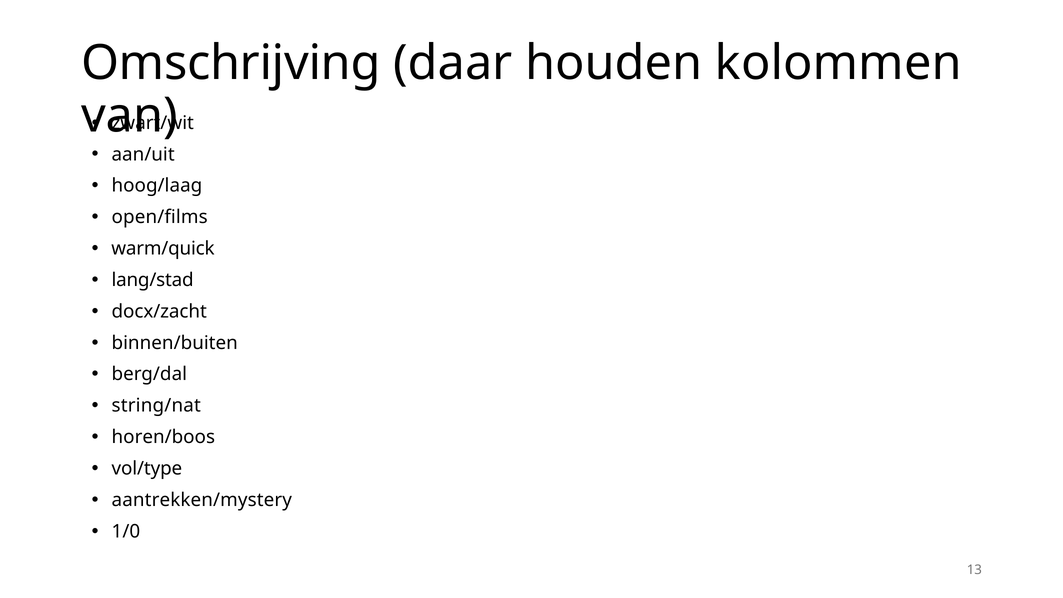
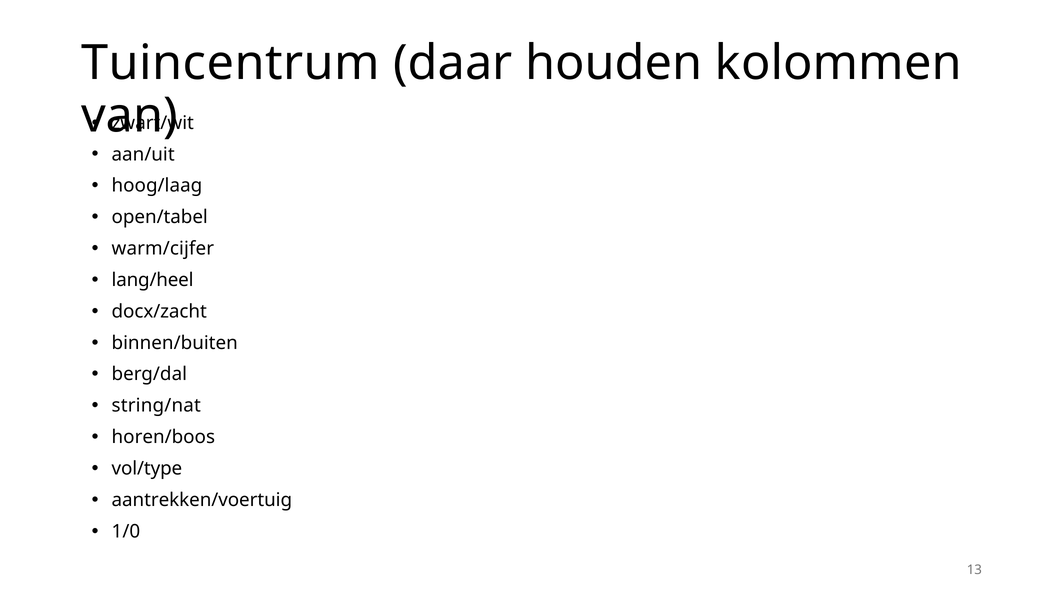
Omschrijving: Omschrijving -> Tuincentrum (230, 63)
open/films: open/films -> open/tabel (160, 217)
warm/quick: warm/quick -> warm/cijfer (163, 249)
lang/stad: lang/stad -> lang/heel (153, 280)
aantrekken/mystery: aantrekken/mystery -> aantrekken/voertuig (202, 500)
